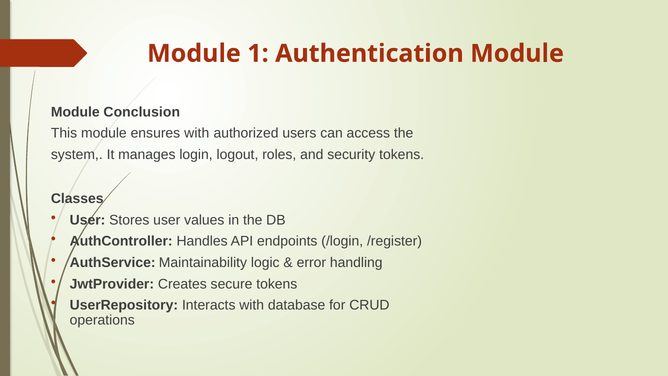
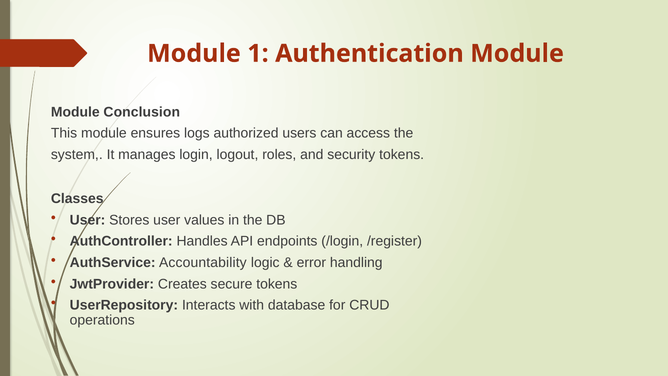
ensures with: with -> logs (197, 133)
Maintainability: Maintainability -> Accountability (203, 263)
